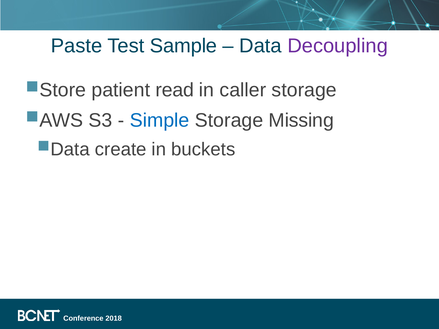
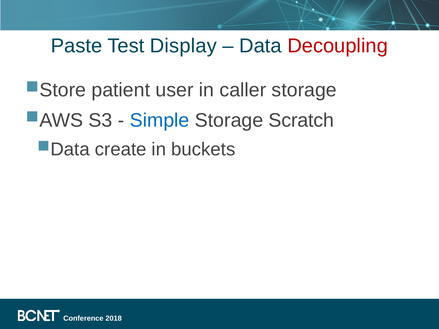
Sample: Sample -> Display (183, 46)
Decoupling colour: purple -> red (338, 46)
read: read -> user (175, 90)
Missing: Missing -> Scratch (301, 120)
